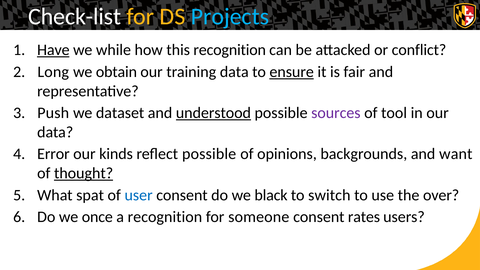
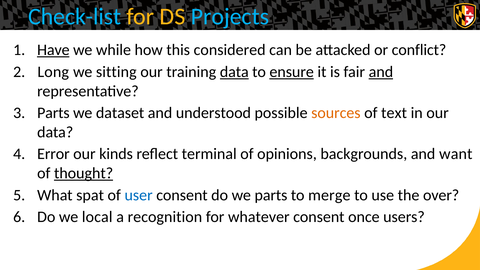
Check-list colour: white -> light blue (75, 17)
this recognition: recognition -> considered (230, 50)
obtain: obtain -> sitting (116, 72)
data underline: none -> present (234, 72)
and underline: none -> present (381, 72)
Push: Push -> Parts (53, 113)
understood underline: present -> none (213, 113)
sources colour: purple -> orange (336, 113)
tool: tool -> text (394, 113)
reflect possible: possible -> terminal (209, 154)
we black: black -> parts (271, 195)
switch: switch -> merge (329, 195)
once: once -> local (97, 217)
someone: someone -> whatever (259, 217)
rates: rates -> once (364, 217)
